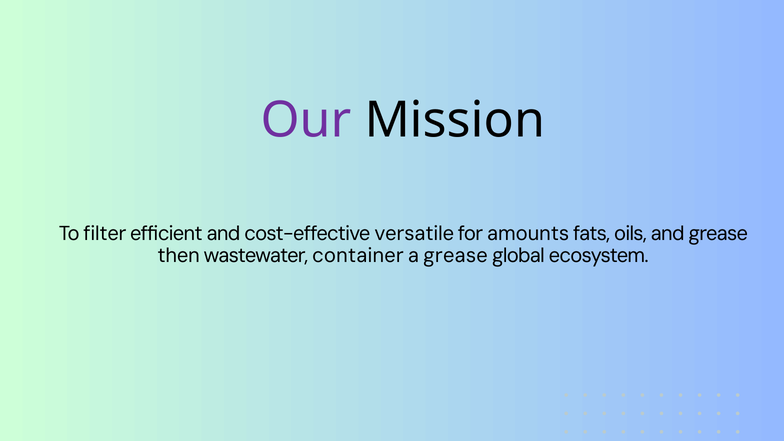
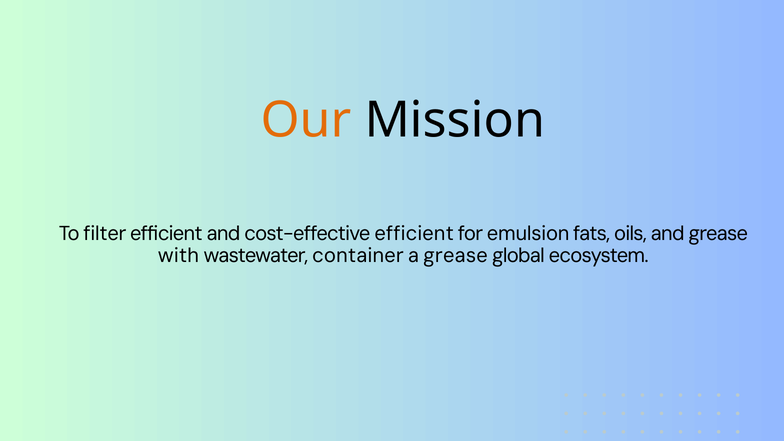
Our colour: purple -> orange (306, 120)
cost-effective versatile: versatile -> efficient (414, 234)
amounts: amounts -> emulsion (528, 234)
then: then -> with (178, 256)
